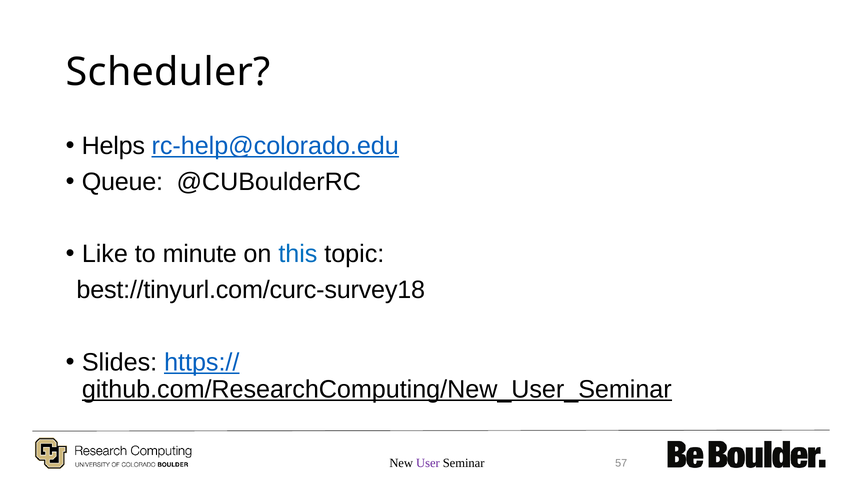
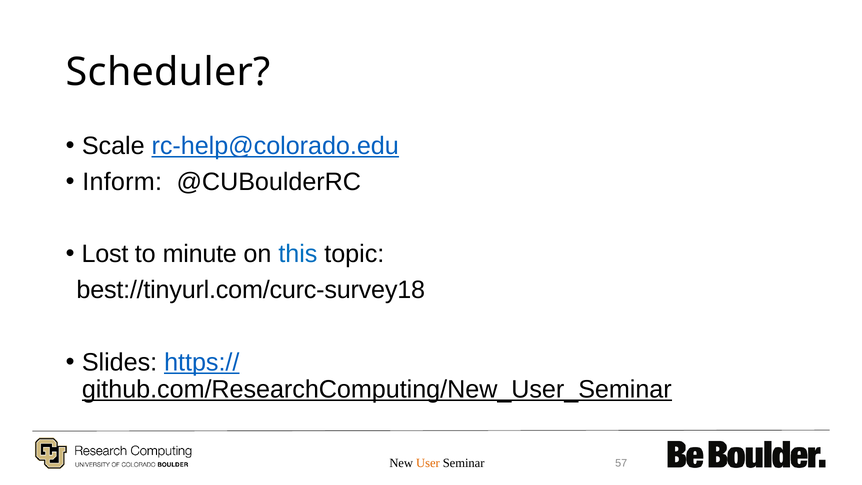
Helps: Helps -> Scale (113, 146)
Queue: Queue -> Inform (122, 182)
Like: Like -> Lost (105, 254)
User colour: purple -> orange (428, 463)
